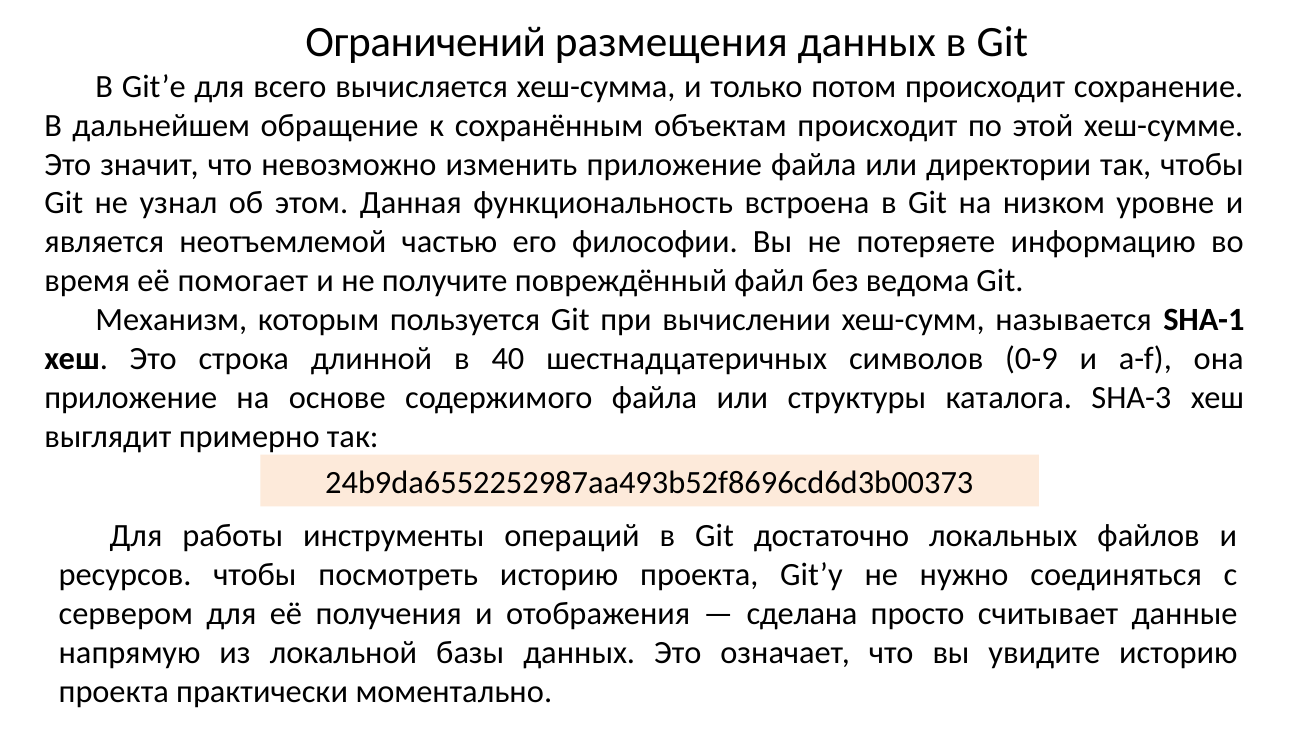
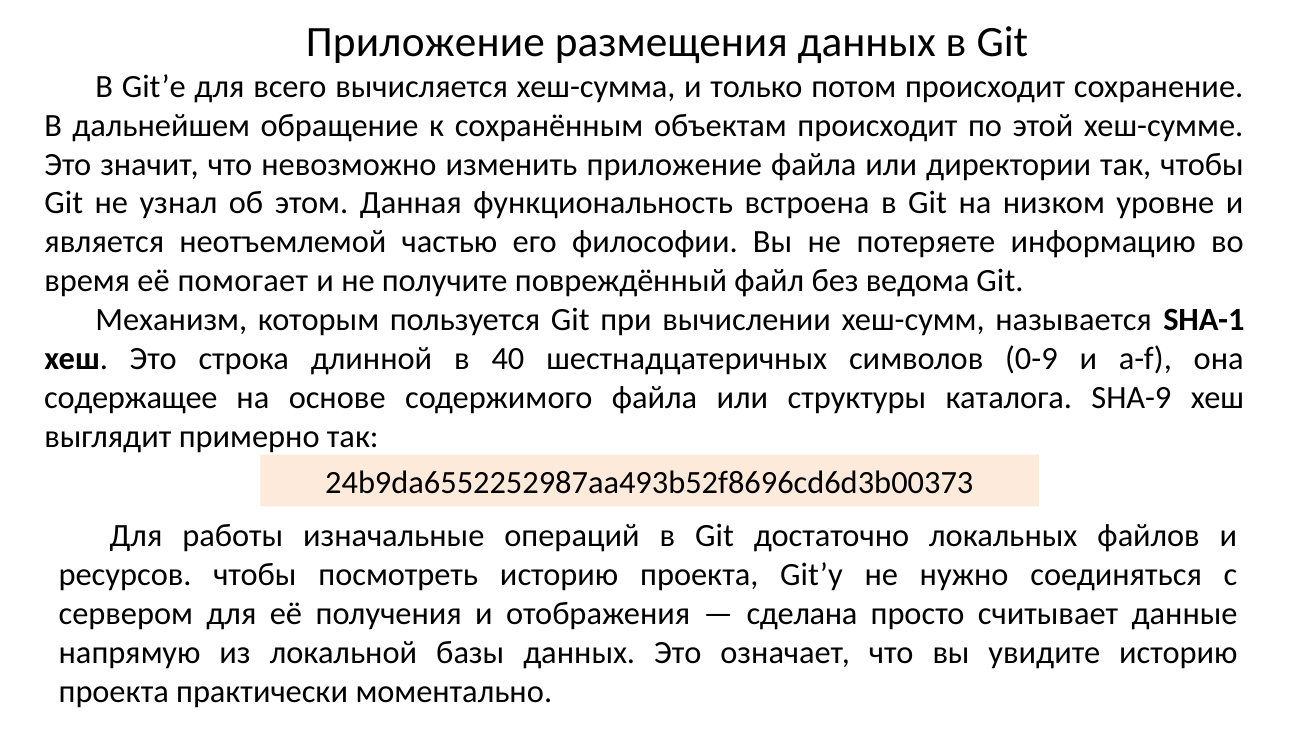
Ограничений: Ограничений -> Приложение (425, 43)
приложение: приложение -> содержащее (131, 398)
SHA-3: SHA-3 -> SHA-9 (1131, 398)
инструменты: инструменты -> изначальные (394, 536)
